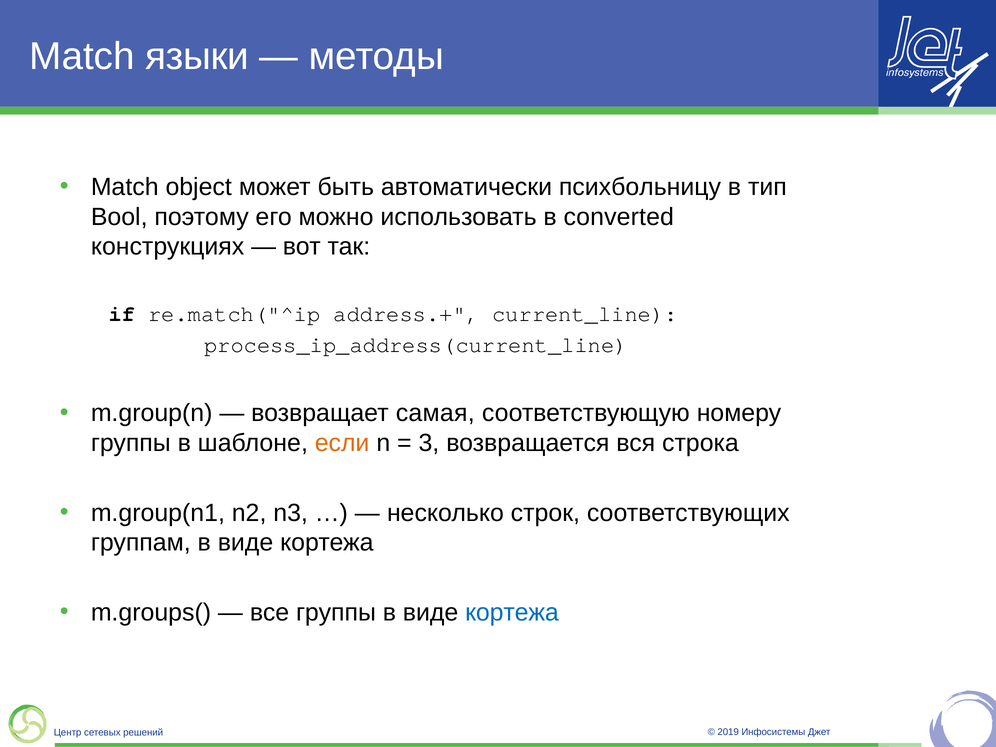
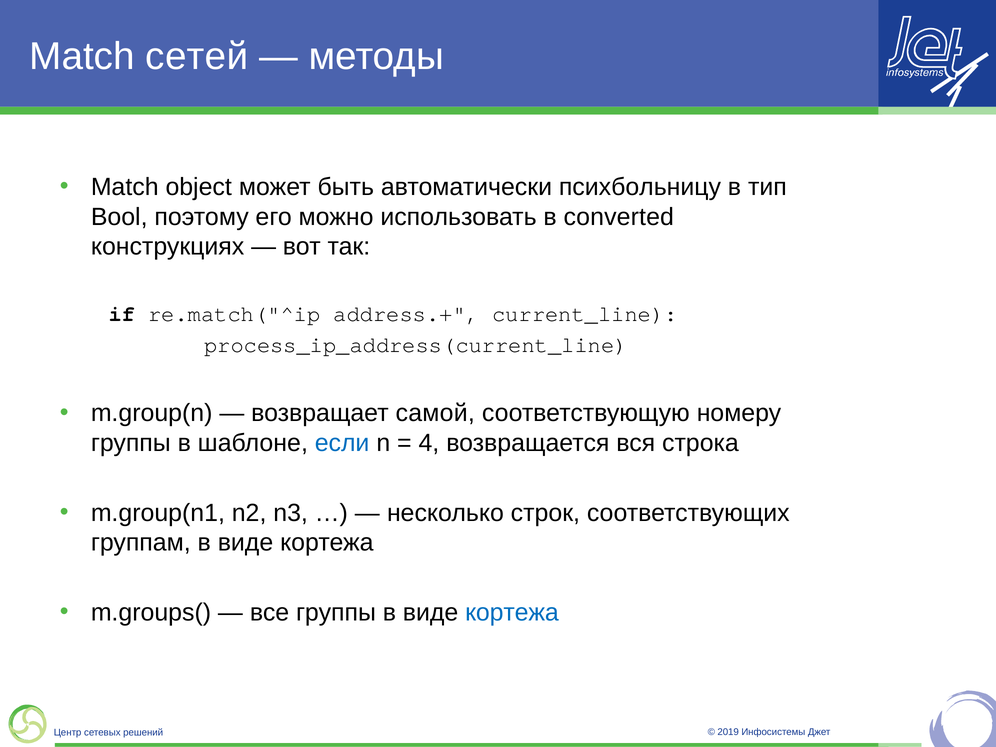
языки: языки -> сетей (197, 56)
самая: самая -> самой (435, 413)
если colour: orange -> blue (342, 443)
3: 3 -> 4 (429, 443)
